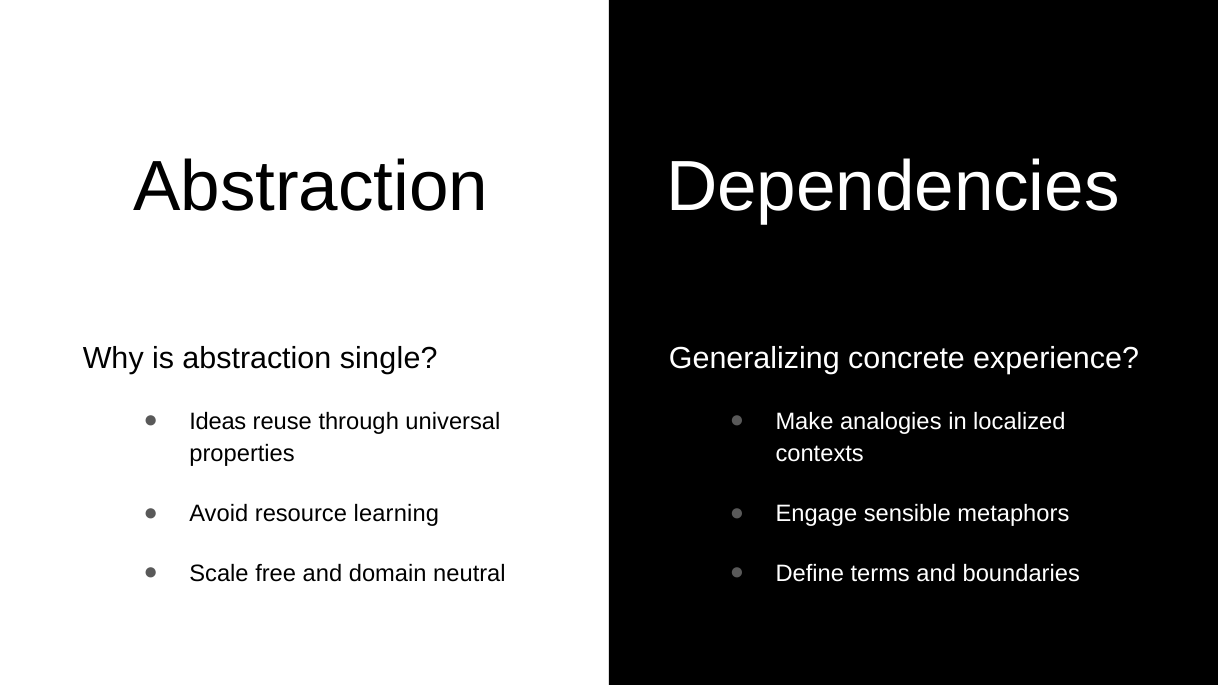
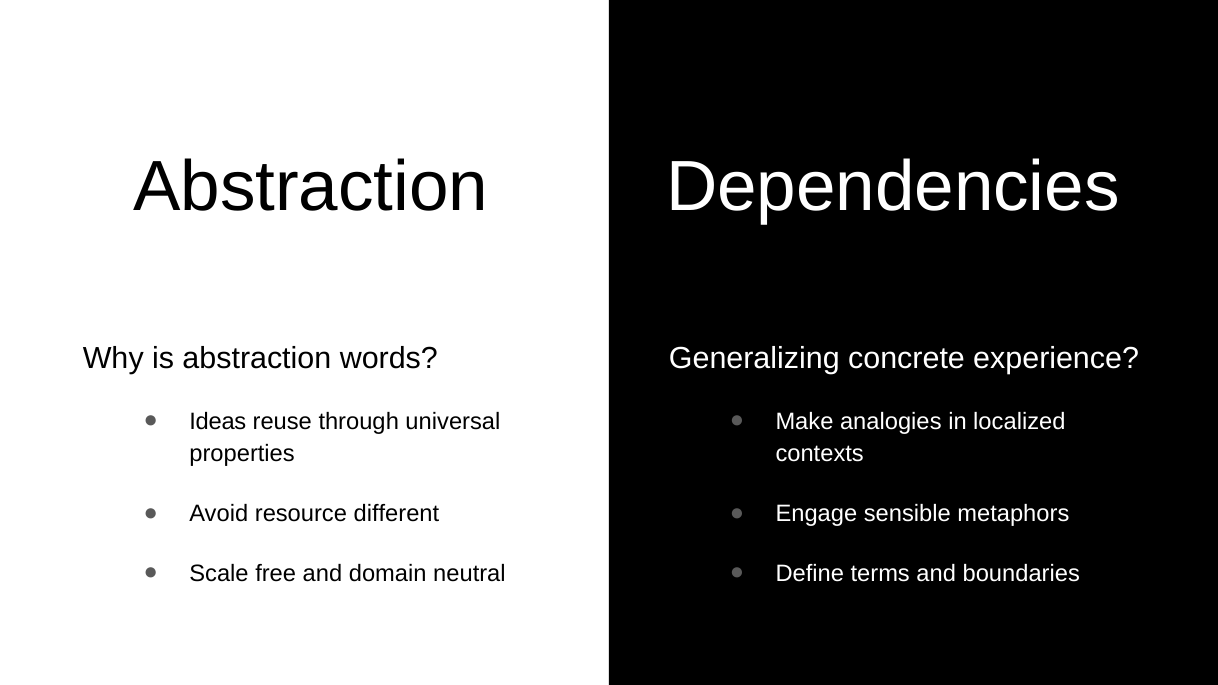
single: single -> words (389, 358)
learning: learning -> different (396, 514)
